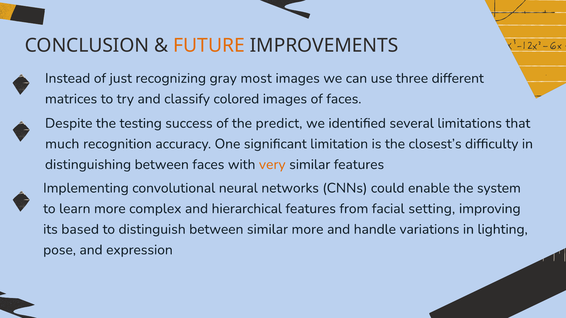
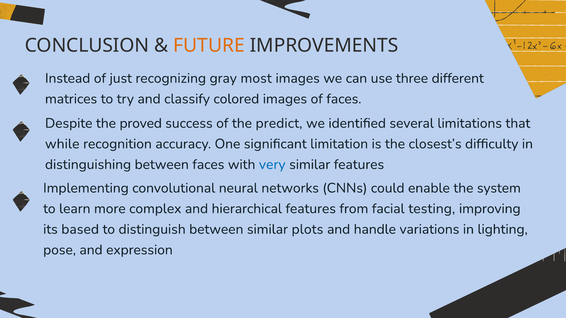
testing: testing -> proved (141, 123)
much: much -> while (62, 144)
very colour: orange -> blue (272, 165)
setting: setting -> testing (432, 209)
similar more: more -> plots (307, 229)
